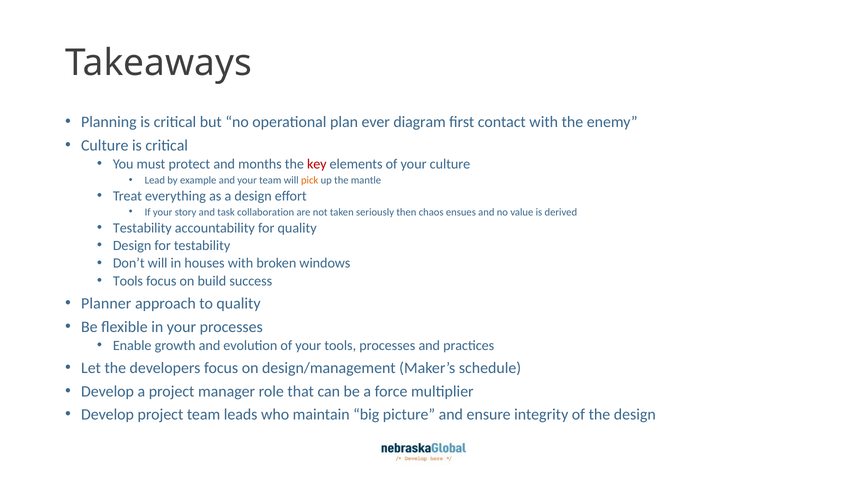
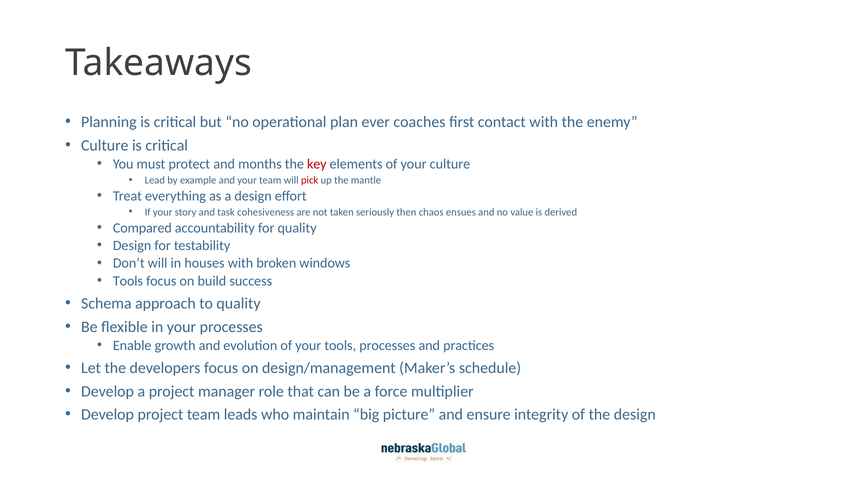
diagram: diagram -> coaches (420, 122)
pick colour: orange -> red (310, 180)
collaboration: collaboration -> cohesiveness (266, 212)
Testability: Testability -> Compared (142, 228)
Planner: Planner -> Schema (106, 303)
